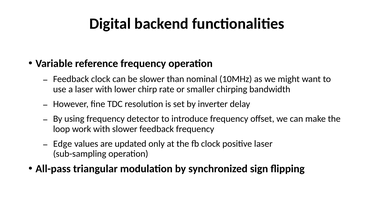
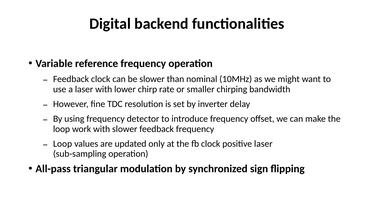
Edge: Edge -> Loop (63, 143)
